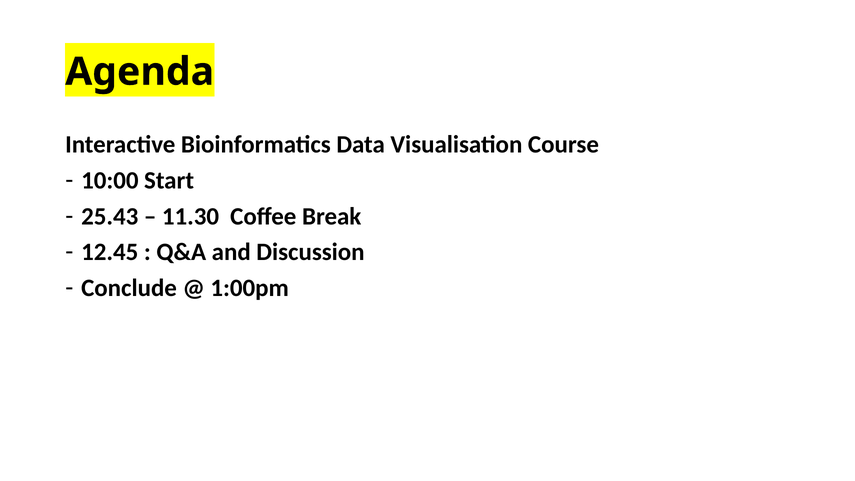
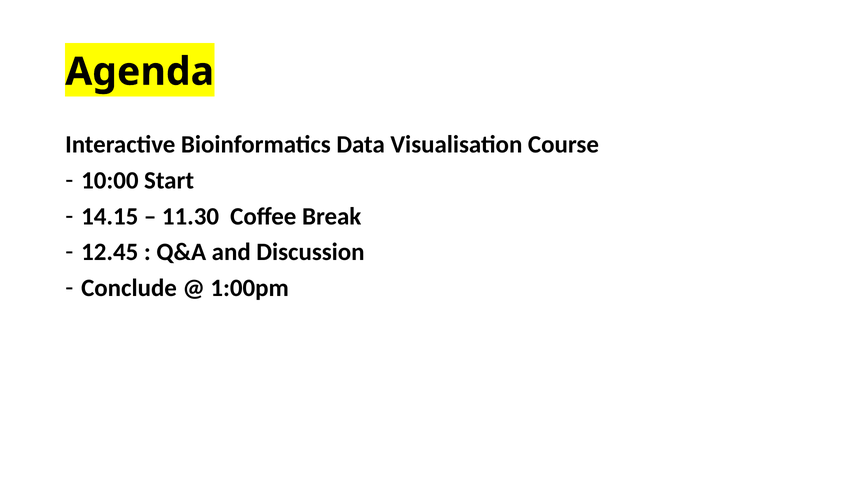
25.43: 25.43 -> 14.15 (110, 216)
